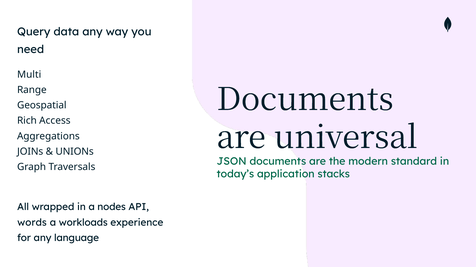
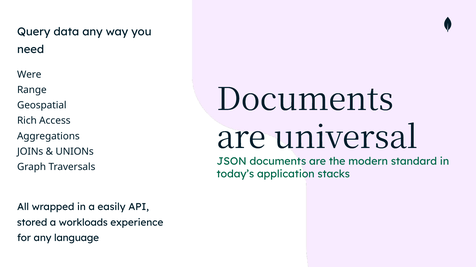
Multi: Multi -> Were (29, 75)
nodes: nodes -> easily (112, 208)
words: words -> stored (32, 223)
